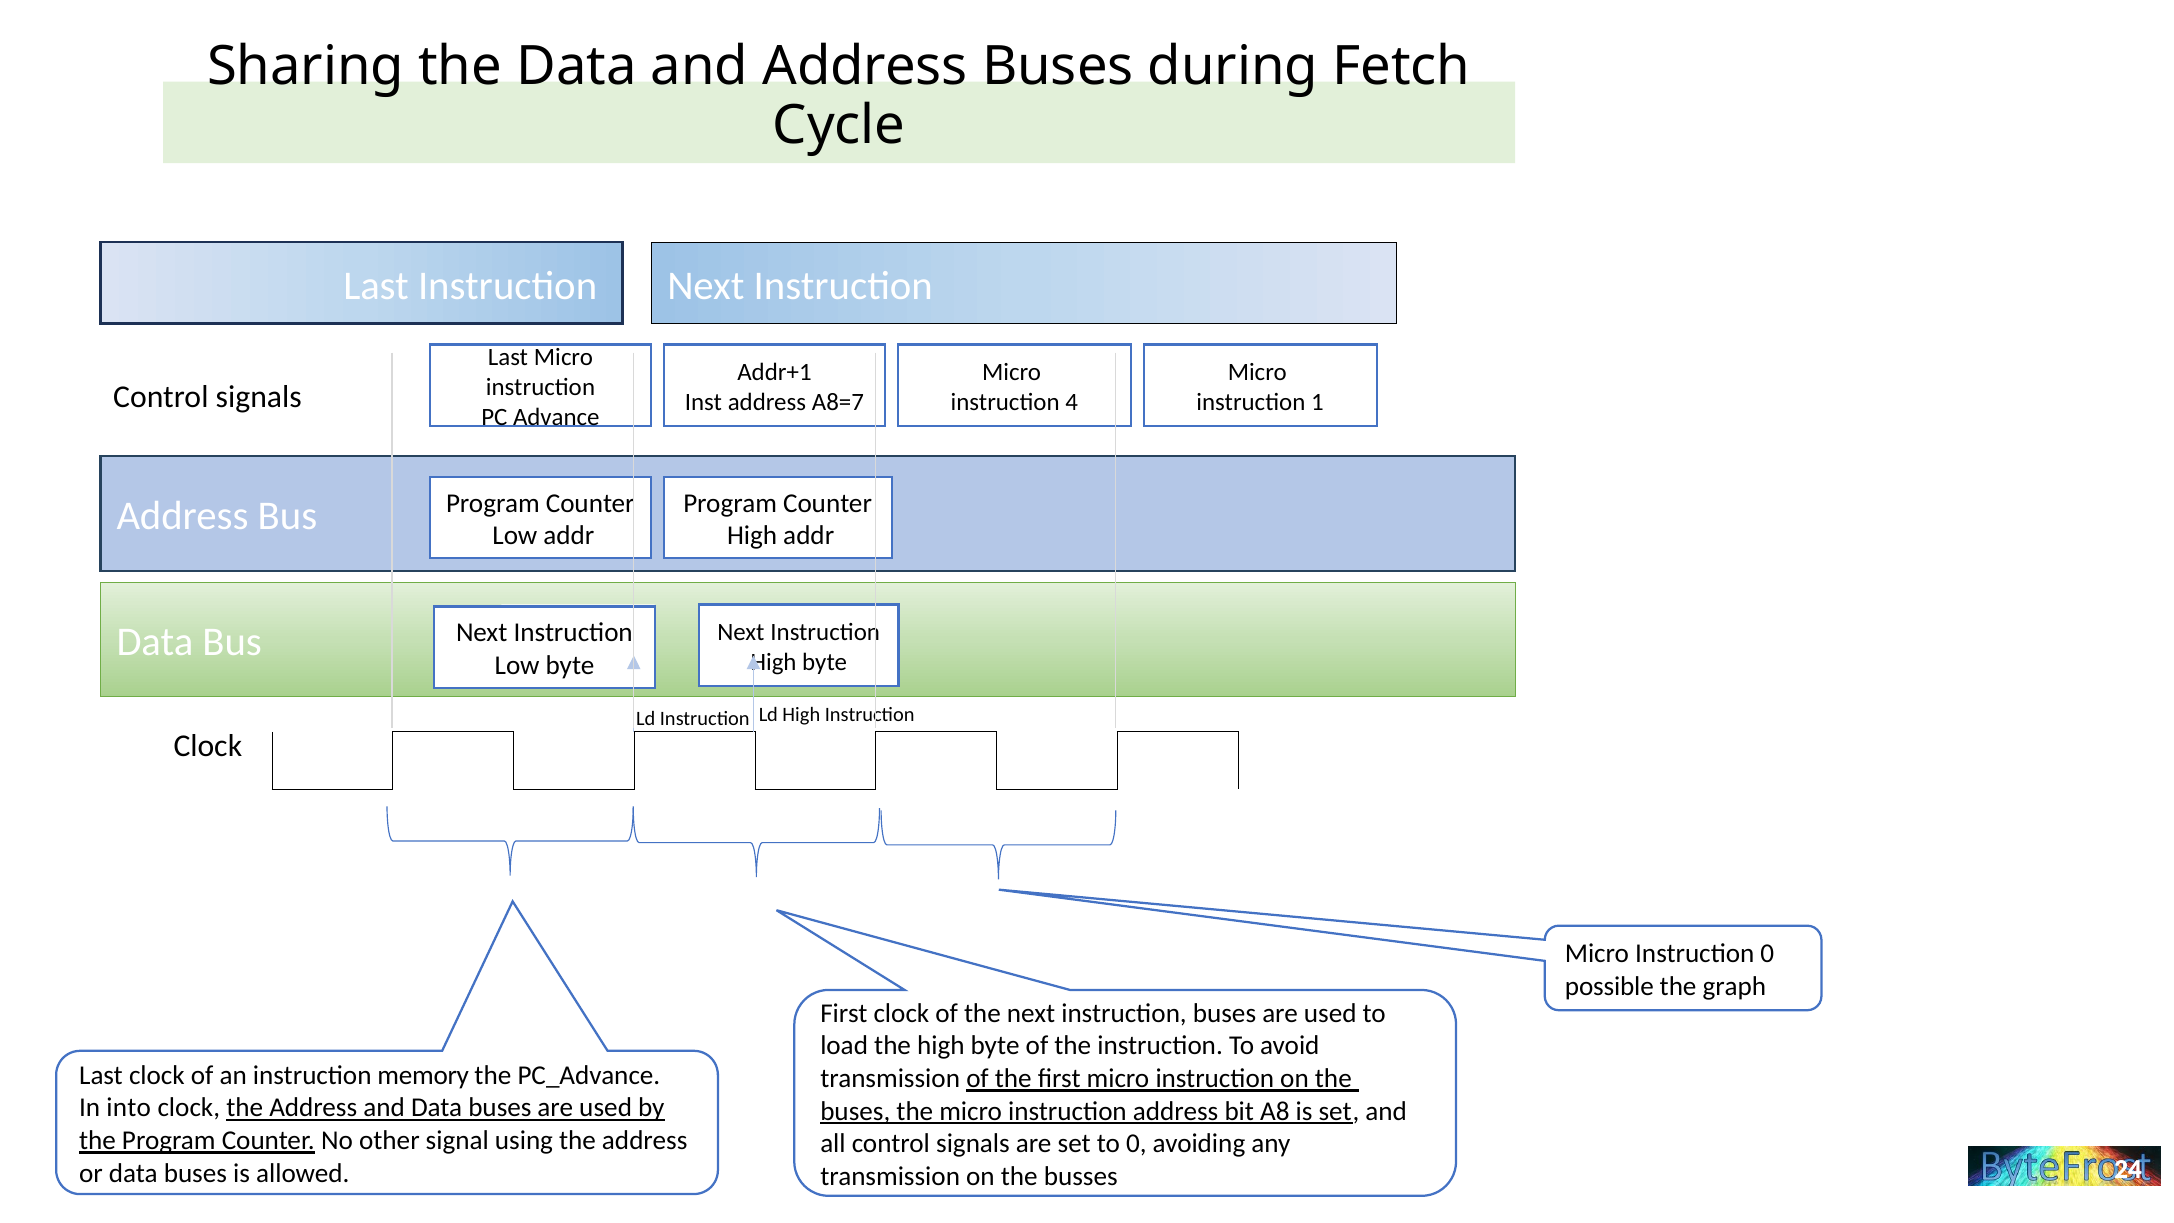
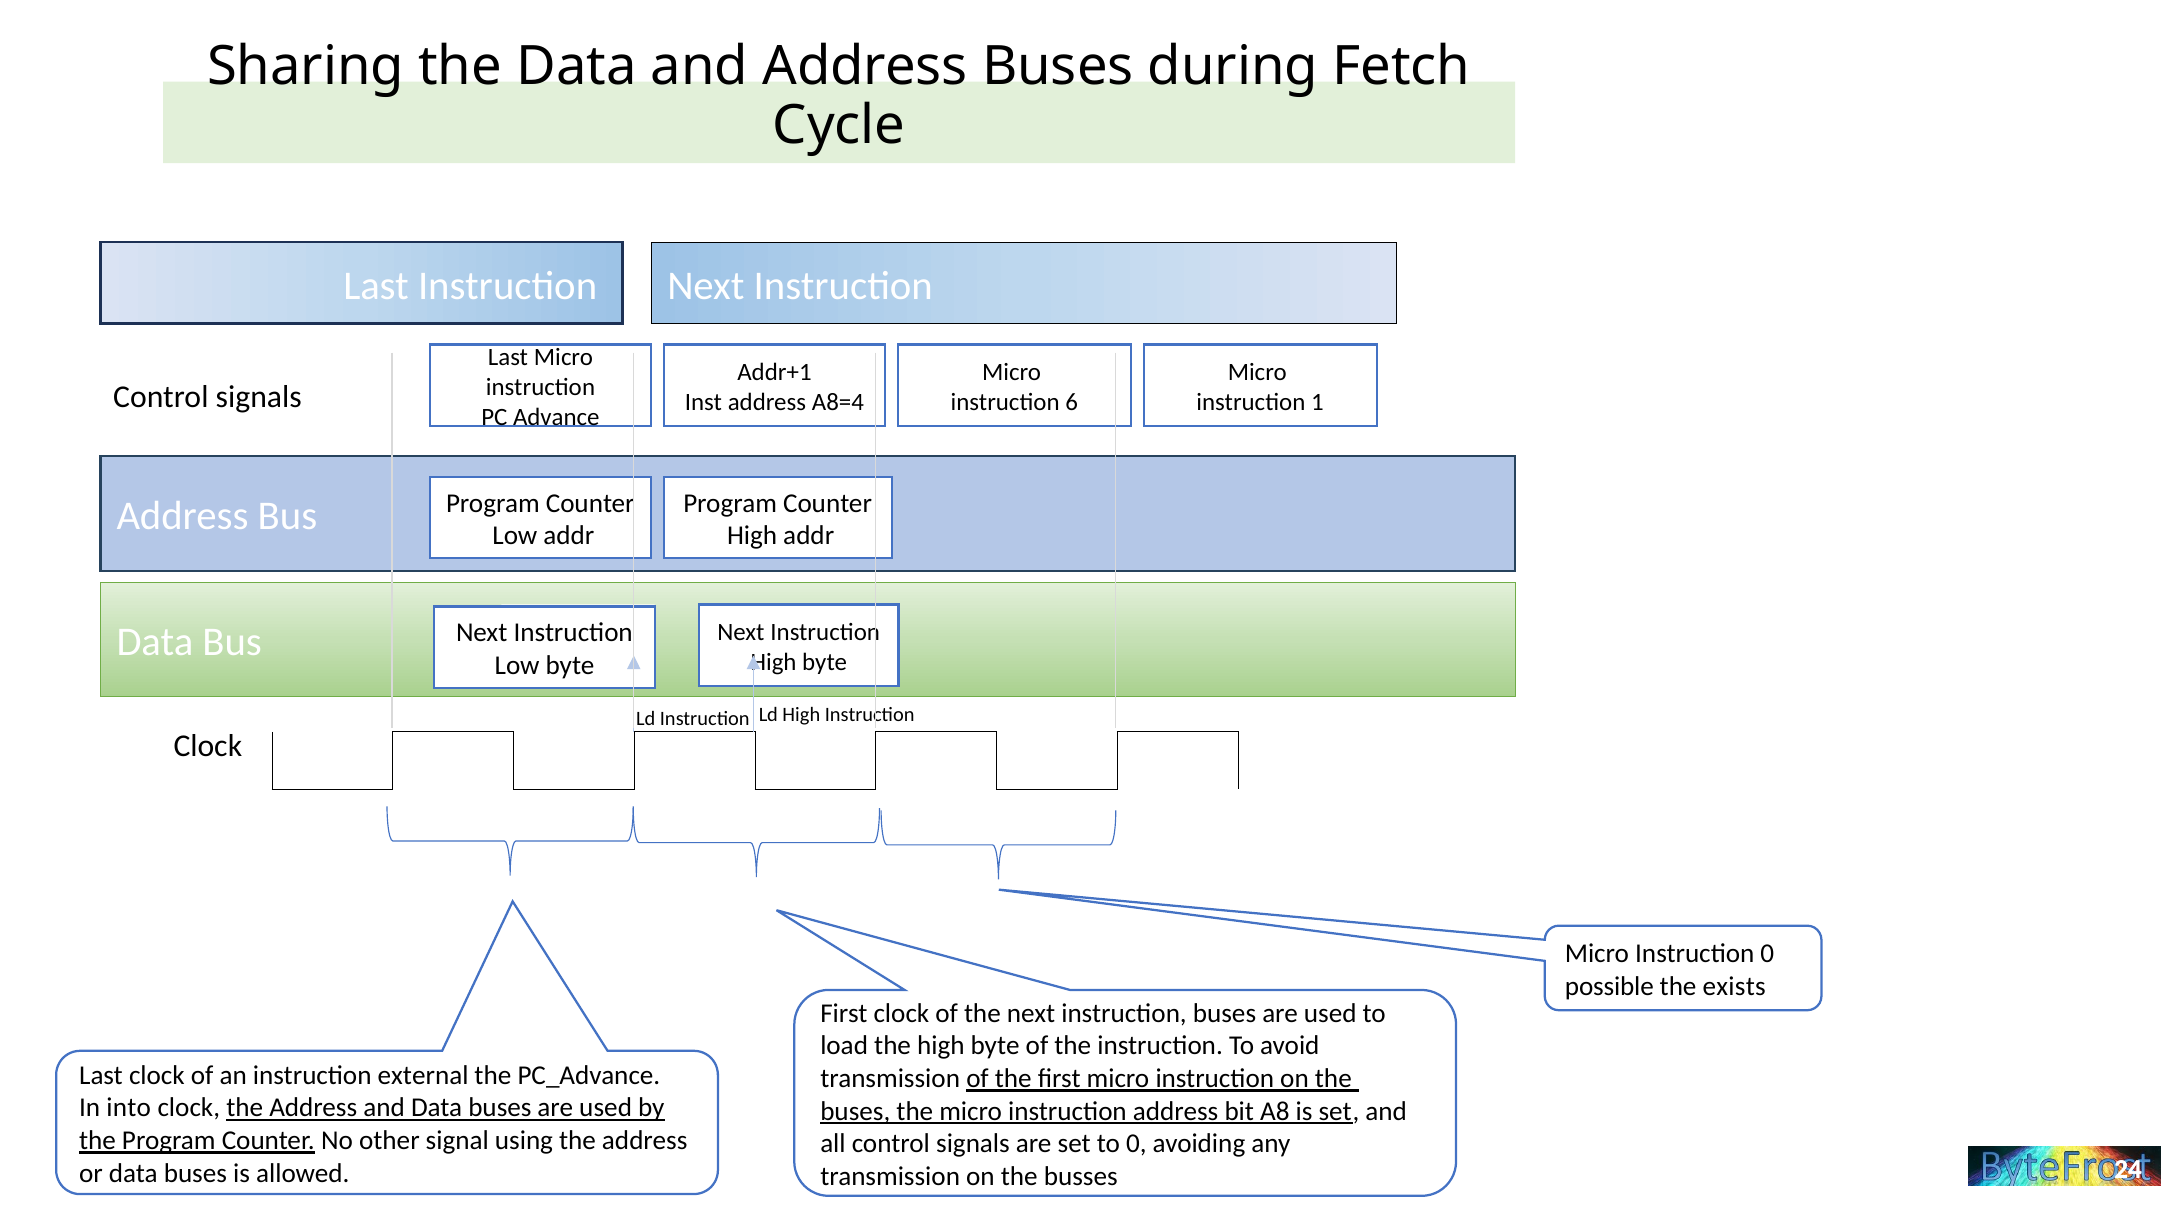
A8=7: A8=7 -> A8=4 (838, 402)
4: 4 -> 6 (1072, 402)
graph: graph -> exists (1734, 986)
memory: memory -> external (423, 1075)
